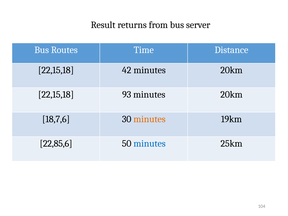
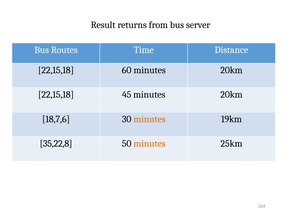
42: 42 -> 60 (127, 70)
93: 93 -> 45 (127, 95)
22,85,6: 22,85,6 -> 35,22,8 (56, 144)
minutes colour: blue -> orange (150, 144)
